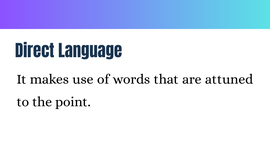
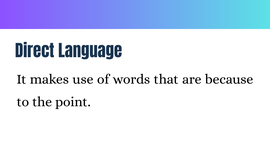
attuned: attuned -> because (229, 79)
